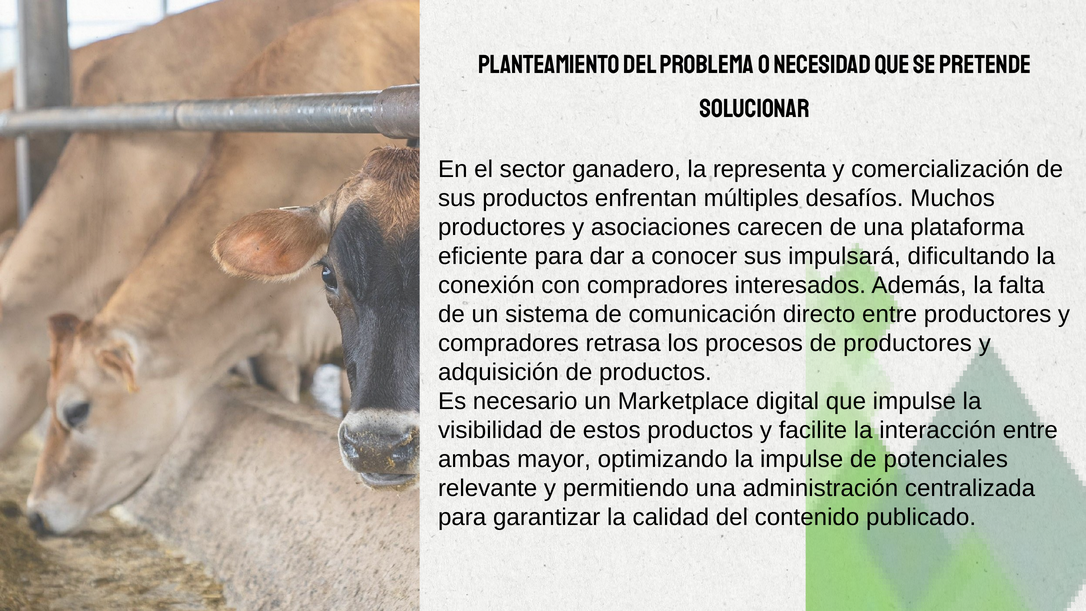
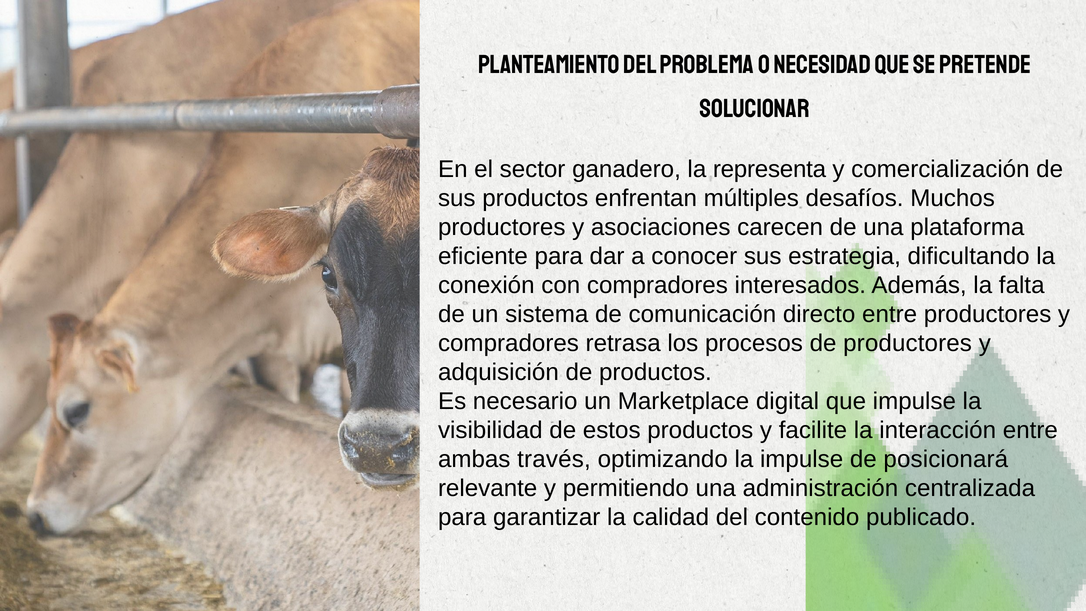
impulsará: impulsará -> estrategia (845, 256)
mayor: mayor -> través (554, 459)
potenciales: potenciales -> posicionará (946, 459)
